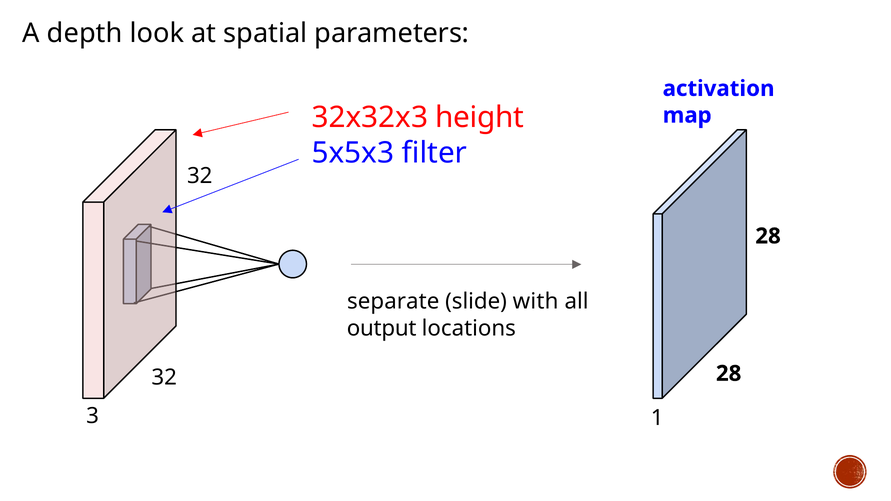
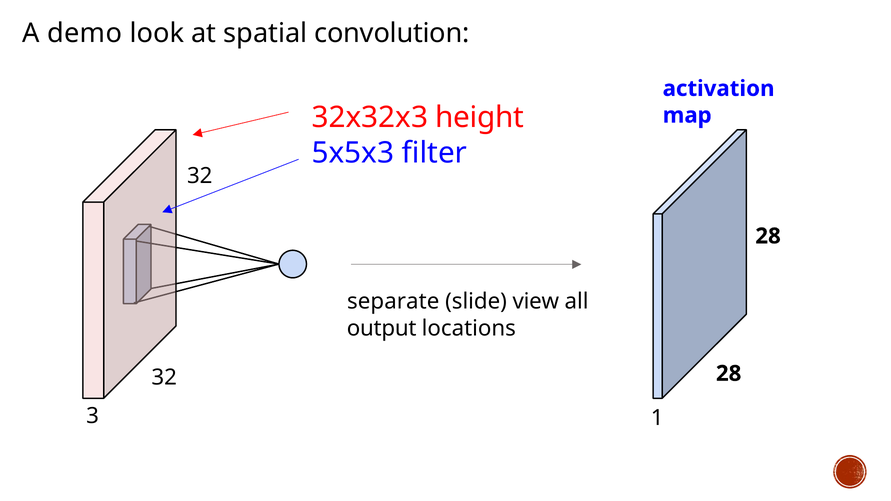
depth: depth -> demo (85, 33)
parameters: parameters -> convolution (392, 33)
with: with -> view (536, 302)
